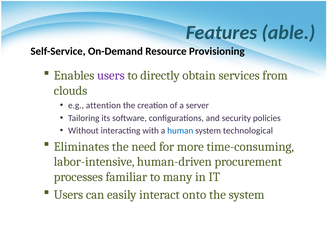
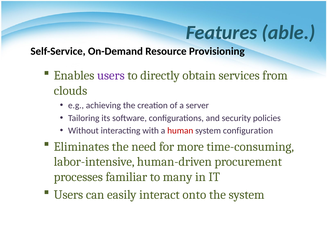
attention: attention -> achieving (103, 105)
human colour: blue -> red (180, 131)
technological: technological -> configuration (248, 131)
